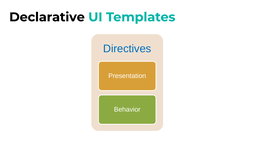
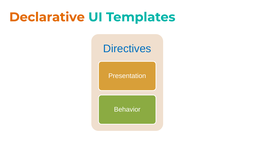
Declarative colour: black -> orange (47, 17)
